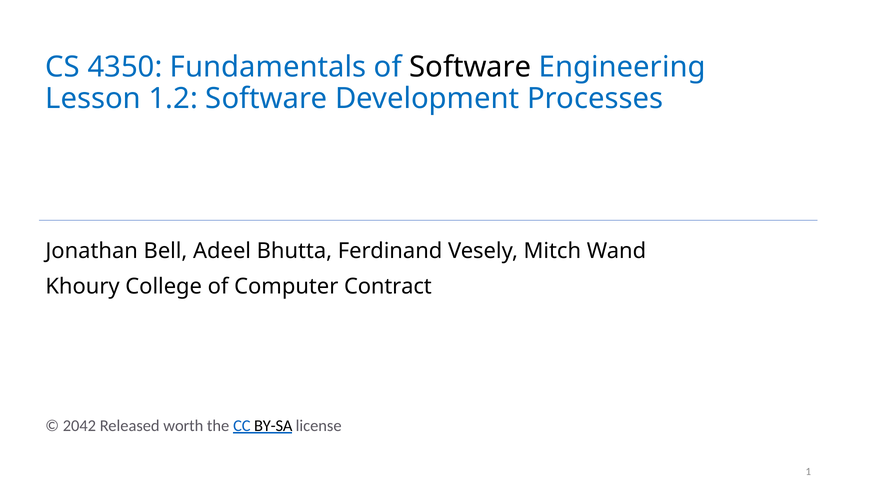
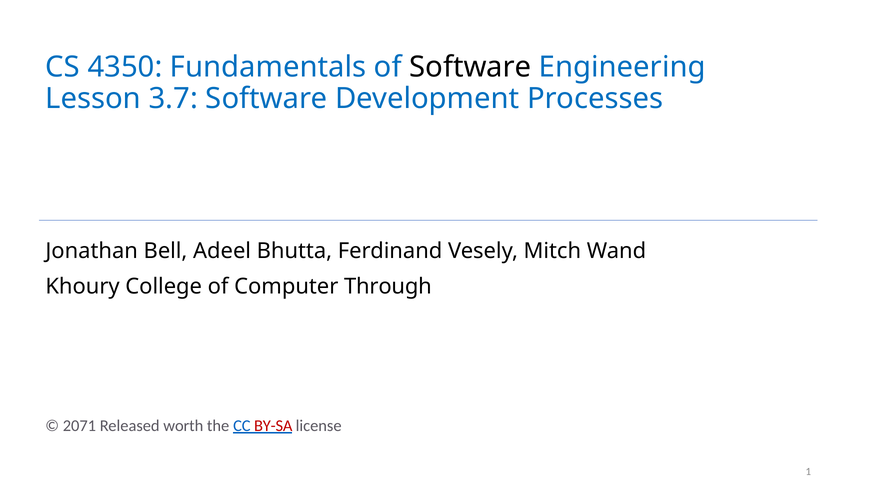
1.2: 1.2 -> 3.7 (173, 98)
Contract: Contract -> Through (388, 287)
2042: 2042 -> 2071 (79, 425)
BY-SA colour: black -> red (273, 425)
